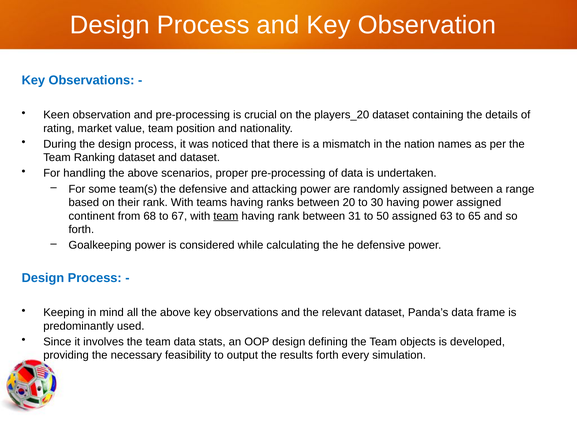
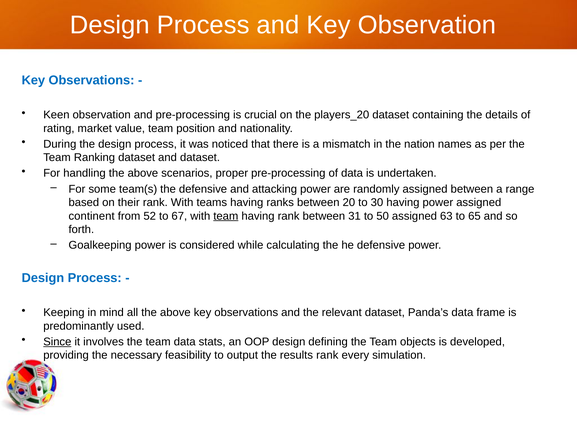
68: 68 -> 52 (150, 216)
Since underline: none -> present (57, 342)
results forth: forth -> rank (327, 355)
